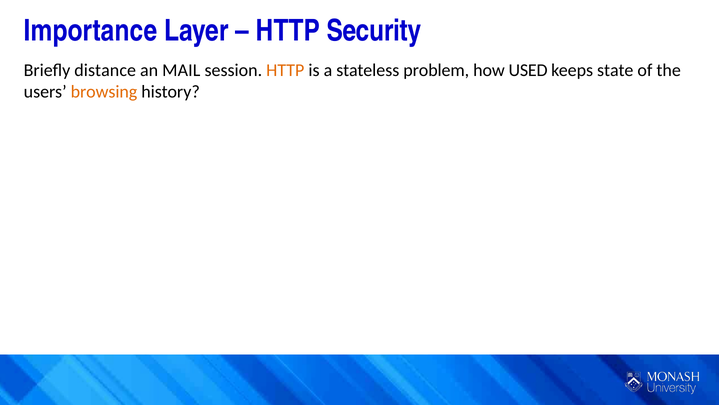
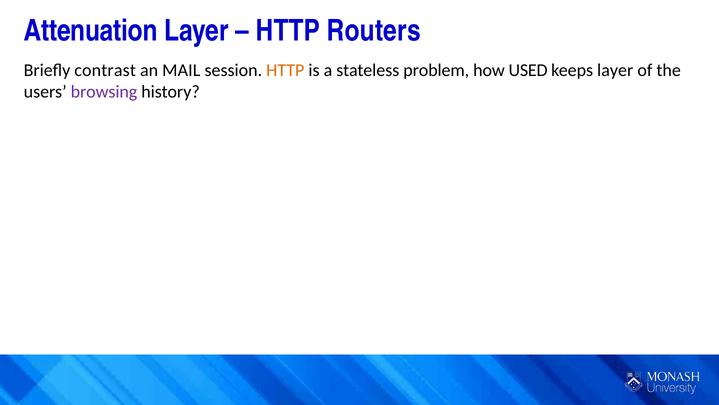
Importance: Importance -> Attenuation (91, 31)
Security: Security -> Routers (374, 31)
distance: distance -> contrast (105, 70)
keeps state: state -> layer (615, 70)
browsing colour: orange -> purple (104, 92)
